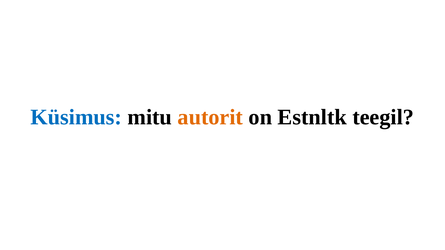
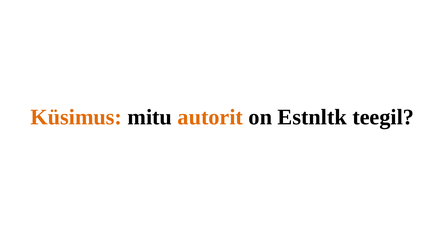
Küsimus colour: blue -> orange (76, 117)
